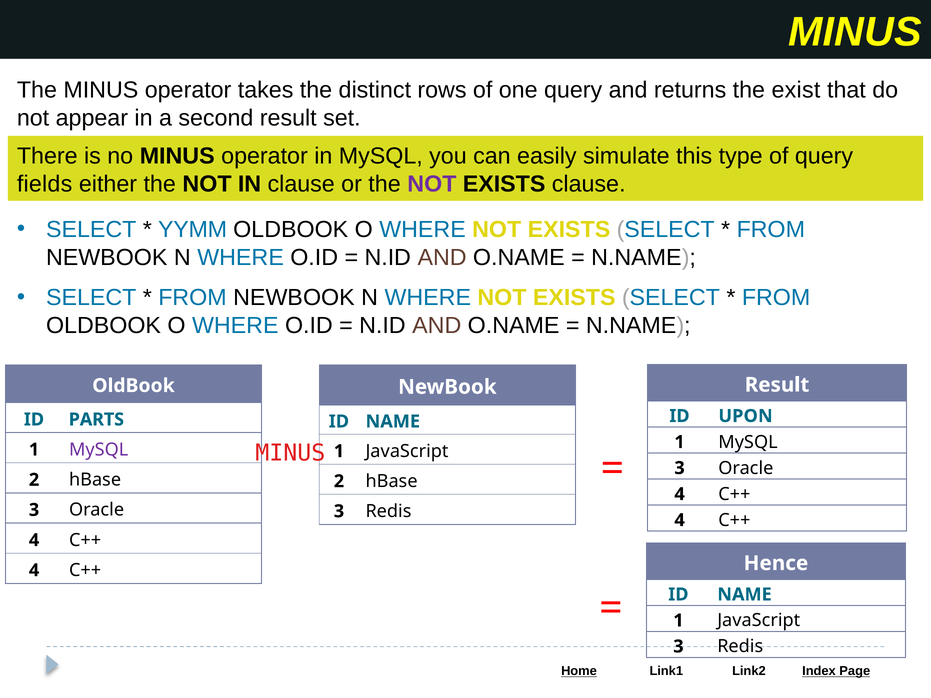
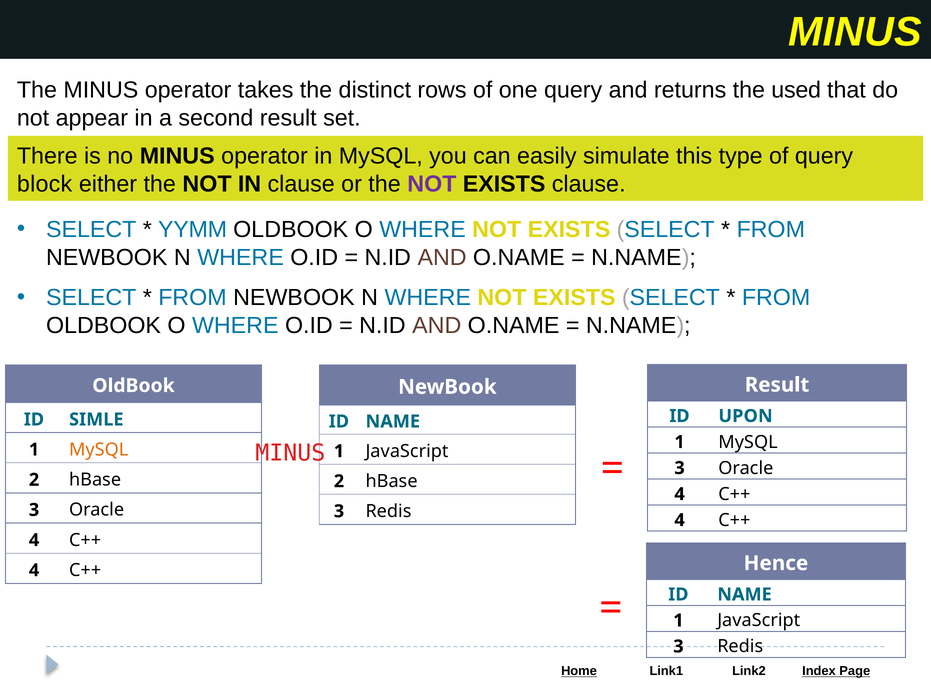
exist: exist -> used (796, 90)
fields: fields -> block (45, 184)
PARTS: PARTS -> SIMLE (96, 420)
MySQL colour: purple -> orange (99, 450)
